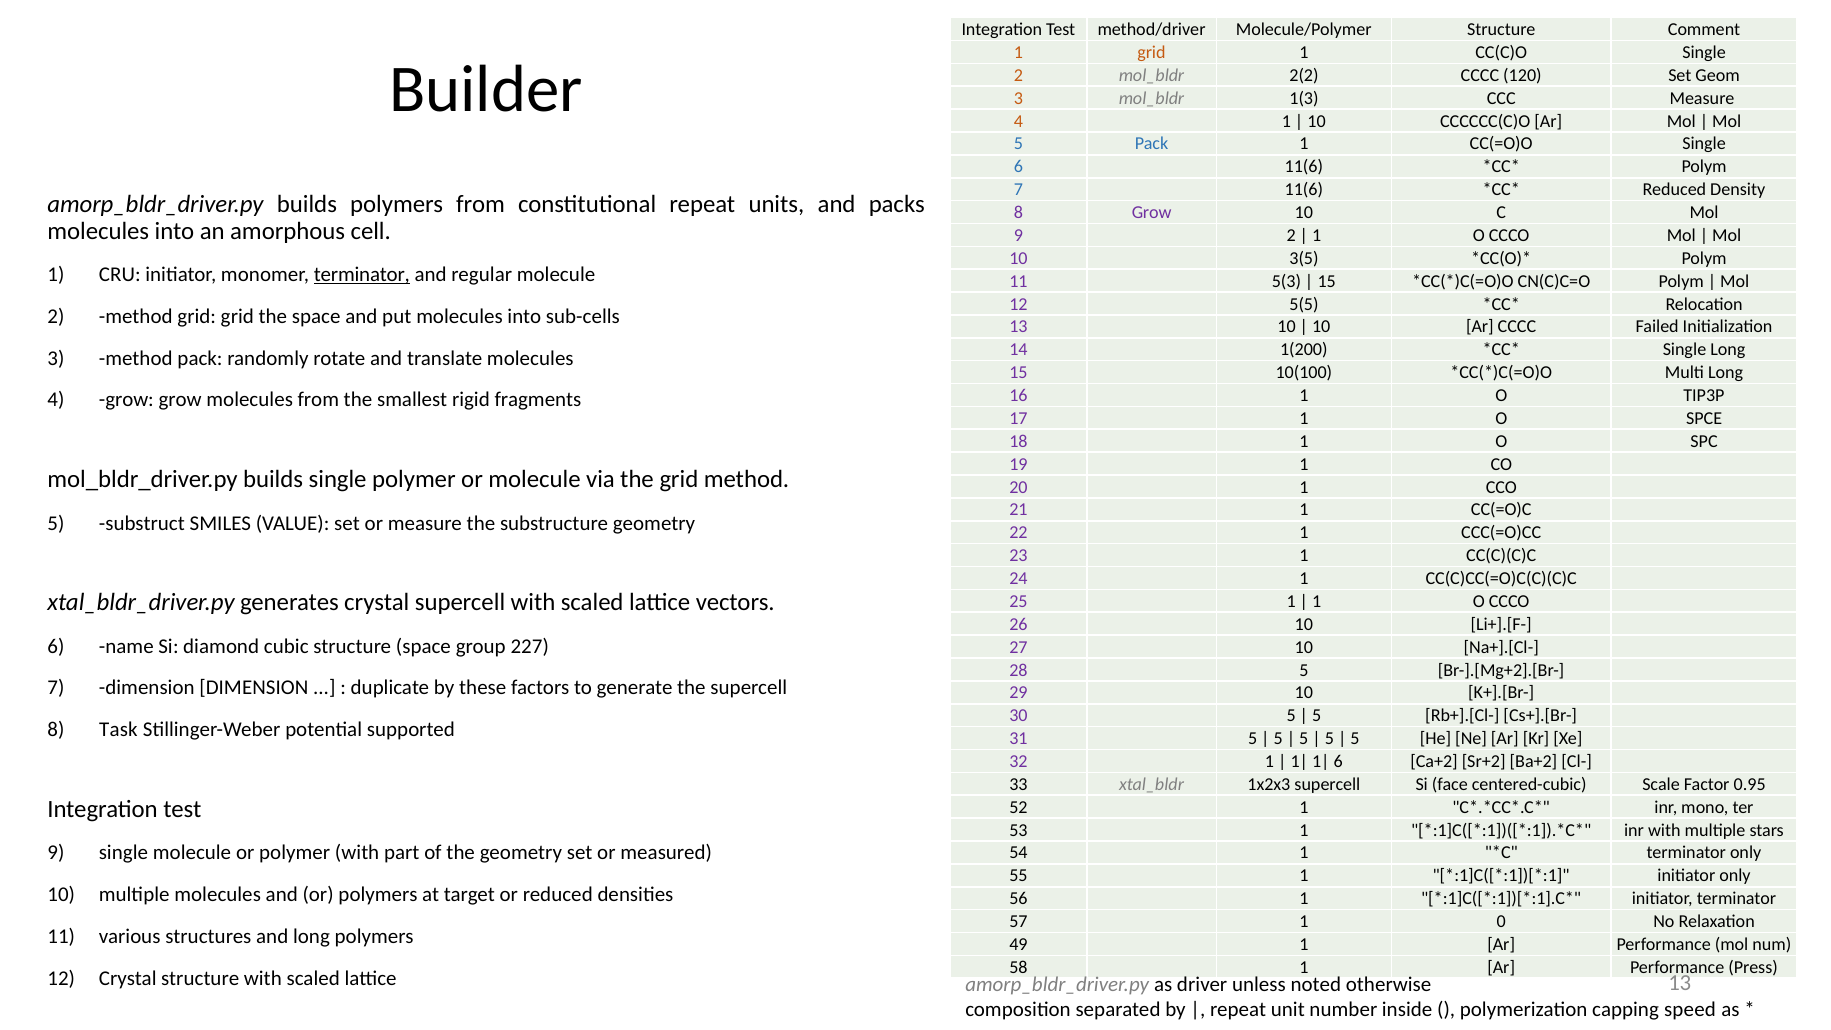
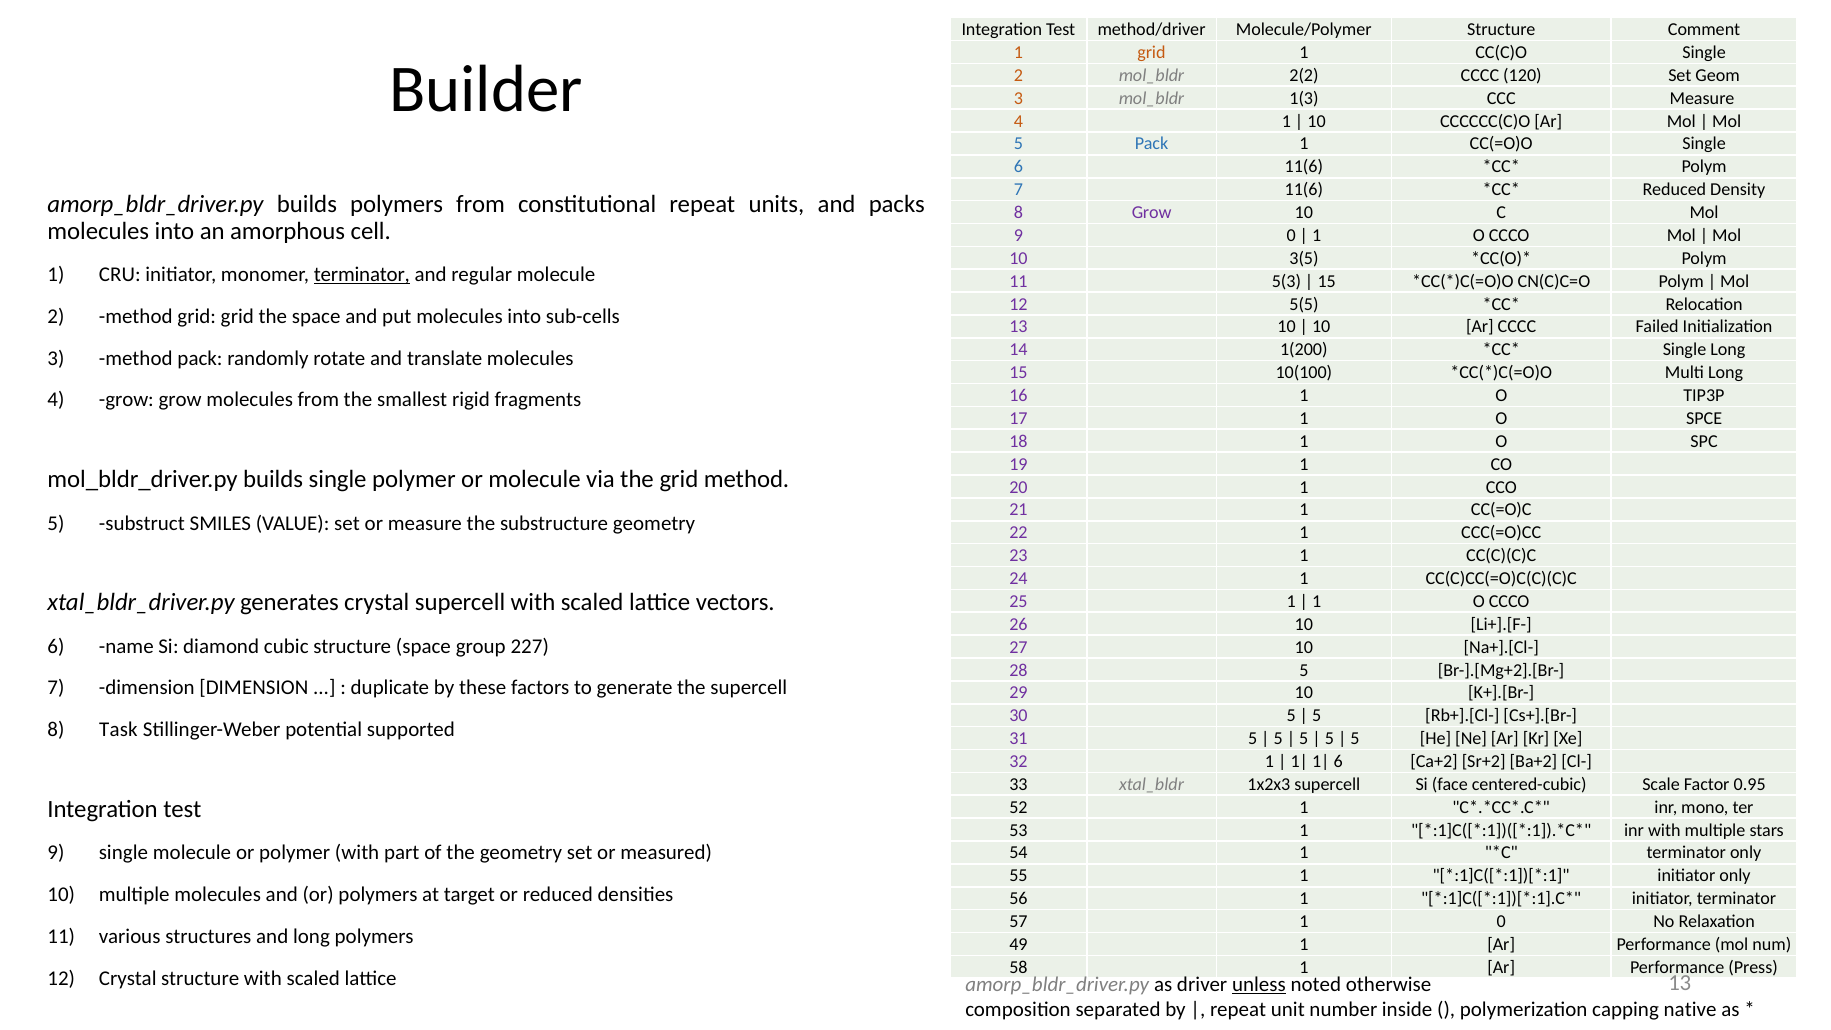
9 2: 2 -> 0 (1291, 235)
unless underline: none -> present (1259, 985)
speed: speed -> native (1690, 1010)
